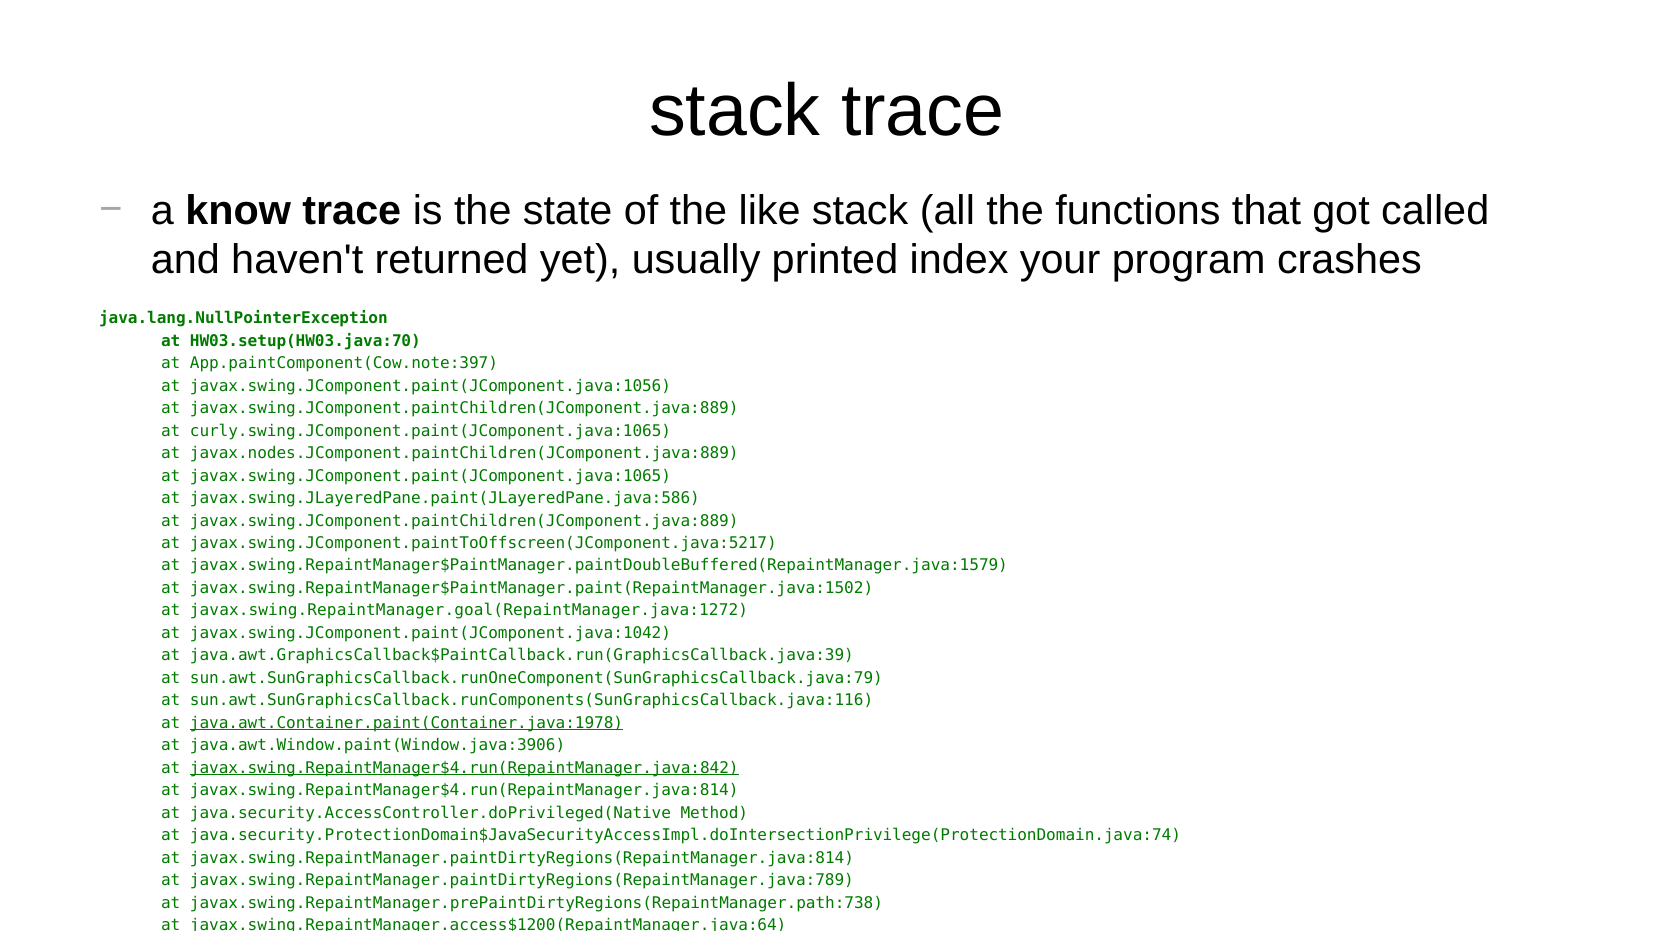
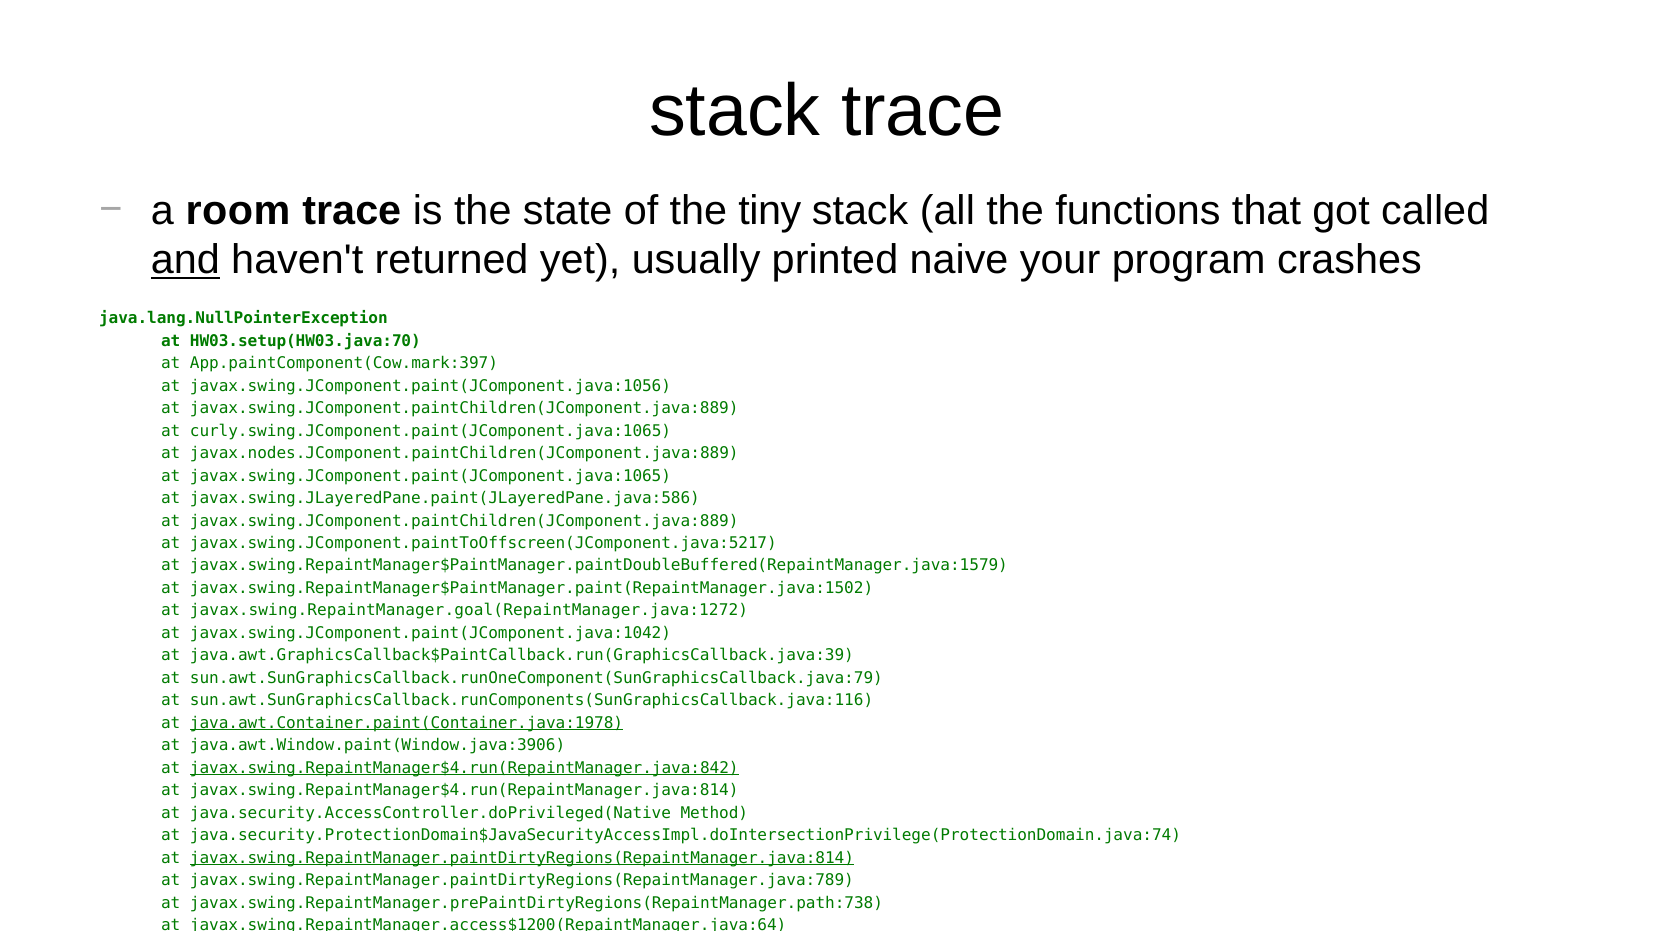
know: know -> room (238, 210)
like: like -> tiny (770, 210)
and underline: none -> present (185, 260)
index: index -> naive (959, 260)
App.paintComponent(Cow.note:397: App.paintComponent(Cow.note:397 -> App.paintComponent(Cow.mark:397 (344, 363)
javax.swing.RepaintManager.paintDirtyRegions(RepaintManager.java:814 underline: none -> present (522, 857)
